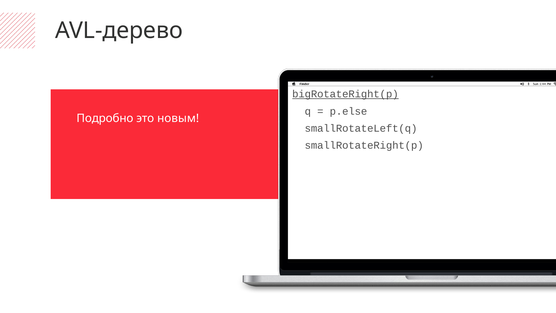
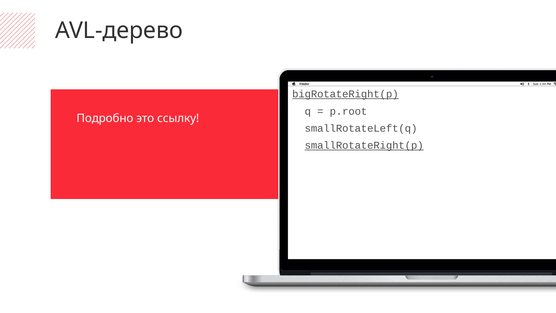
p.else: p.else -> p.root (348, 111)
новым: новым -> ссылку (178, 118)
smallRotateRight(p underline: none -> present (364, 145)
